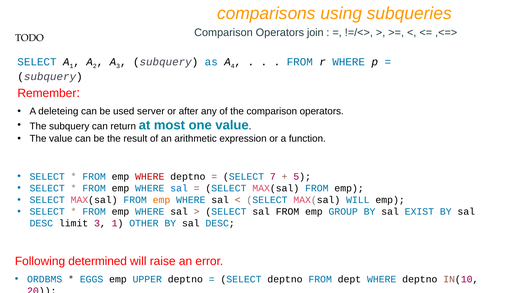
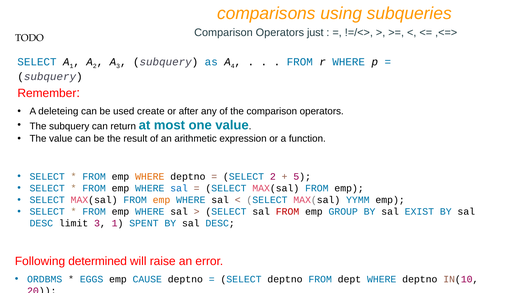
join: join -> just (315, 33)
server: server -> create (151, 111)
WHERE colour: red -> orange (150, 177)
SELECT 7: 7 -> 2 (273, 177)
MAX(sal WILL: WILL -> YYMM (358, 200)
FROM colour: black -> red (288, 212)
OTHER: OTHER -> SPENT (144, 223)
UPPER: UPPER -> CAUSE (147, 279)
